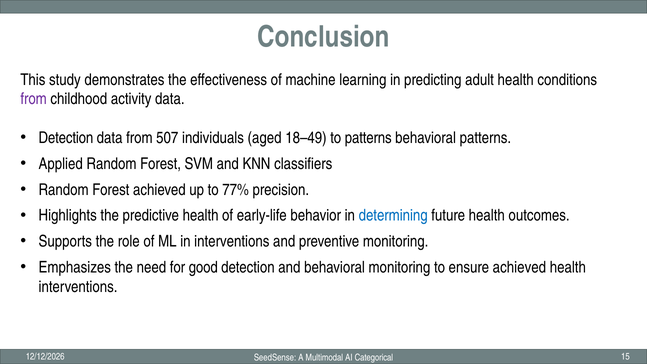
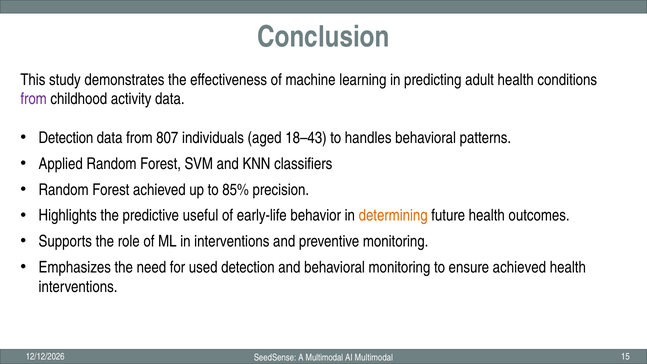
507: 507 -> 807 (167, 138)
18–49: 18–49 -> 18–43 (306, 138)
to patterns: patterns -> handles (368, 138)
77%: 77% -> 85% (236, 190)
predictive health: health -> useful (201, 216)
determining colour: blue -> orange (393, 216)
good: good -> used (203, 267)
AI Categorical: Categorical -> Multimodal (374, 357)
